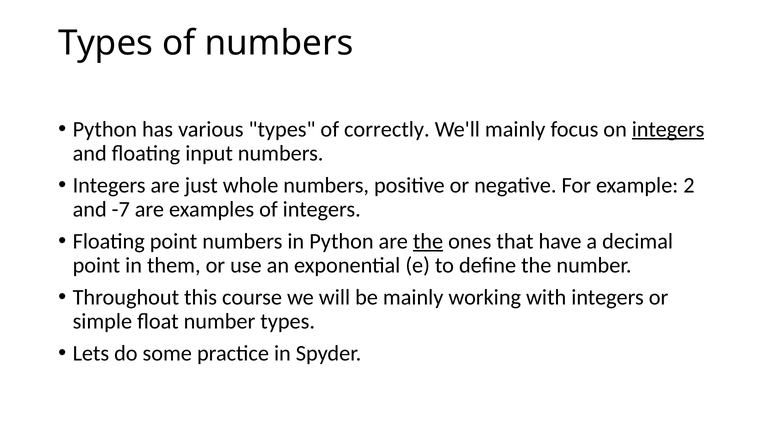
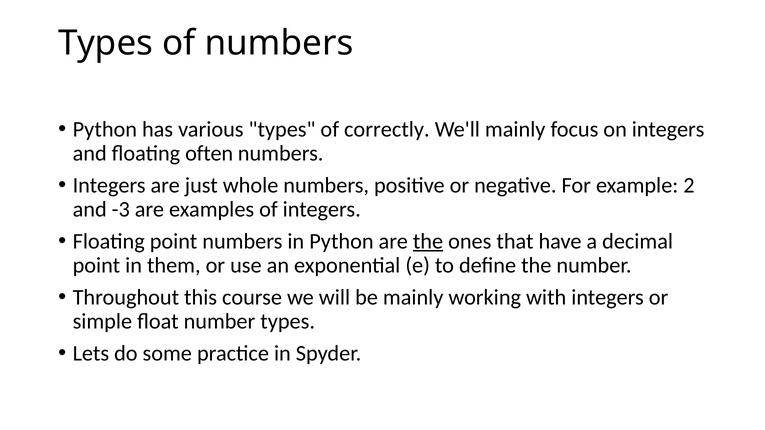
integers underline: present -> none (668, 129)
input: input -> often (209, 153)
-7: -7 -> -3 (121, 209)
